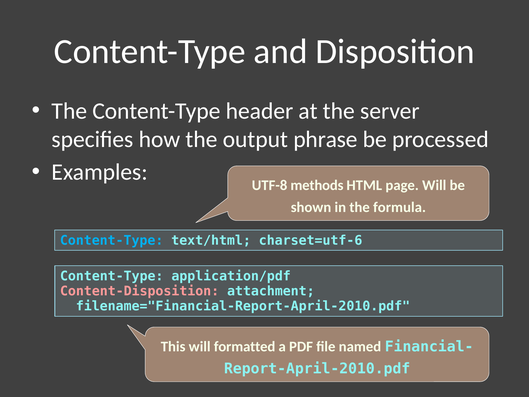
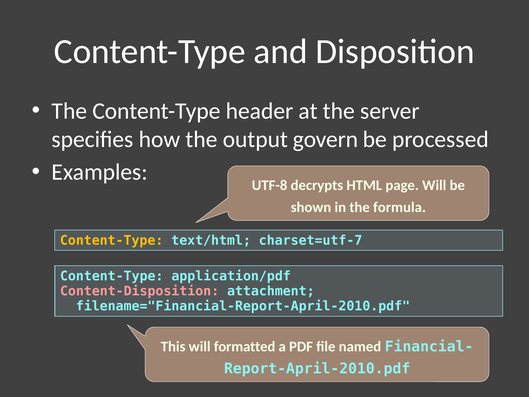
phrase: phrase -> govern (326, 139)
methods: methods -> decrypts (317, 185)
Content-Type colour: light blue -> yellow (112, 240)
charset=utf-6: charset=utf-6 -> charset=utf-7 (311, 240)
